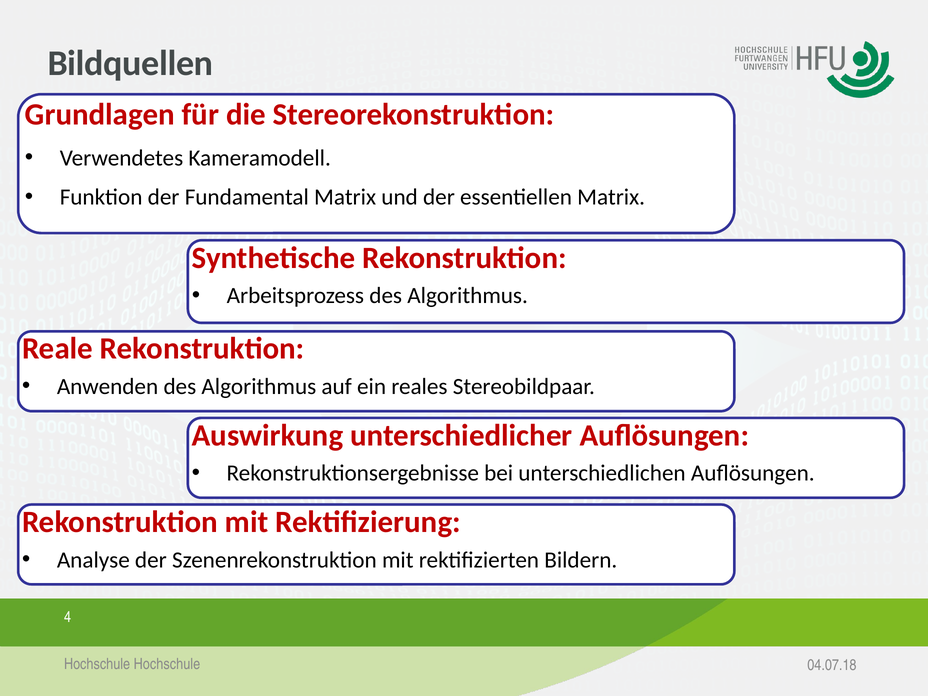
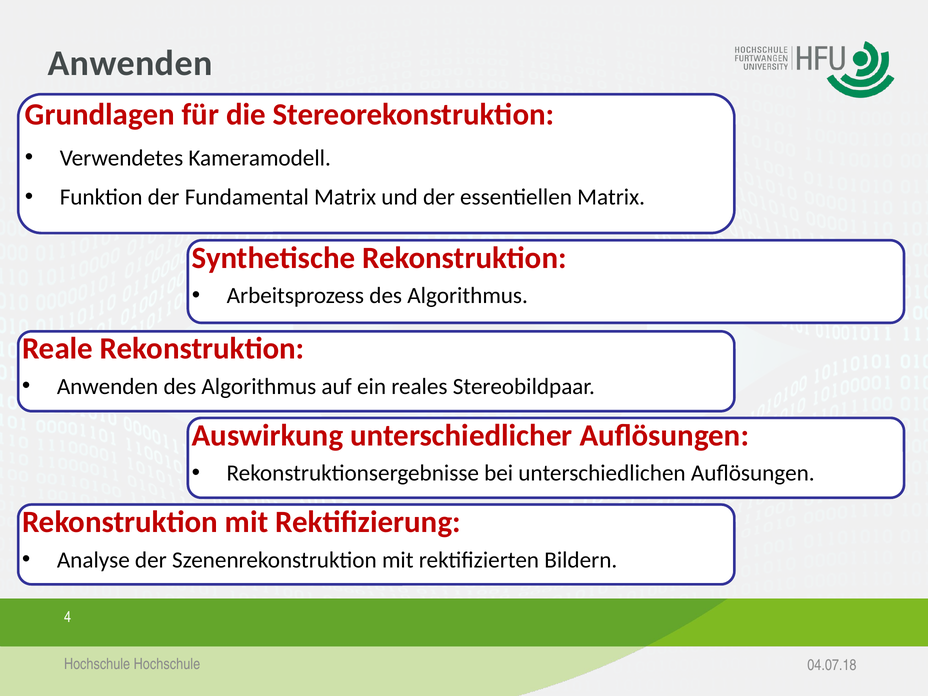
Bildquellen: Bildquellen -> Anwenden (130, 63)
